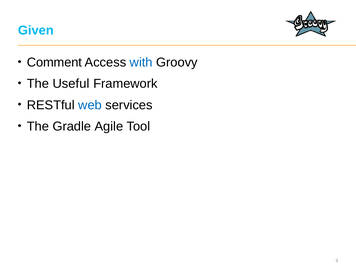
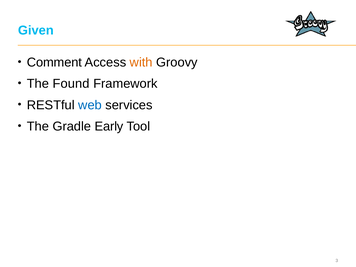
with colour: blue -> orange (141, 62)
Useful: Useful -> Found (71, 84)
Agile: Agile -> Early (109, 126)
